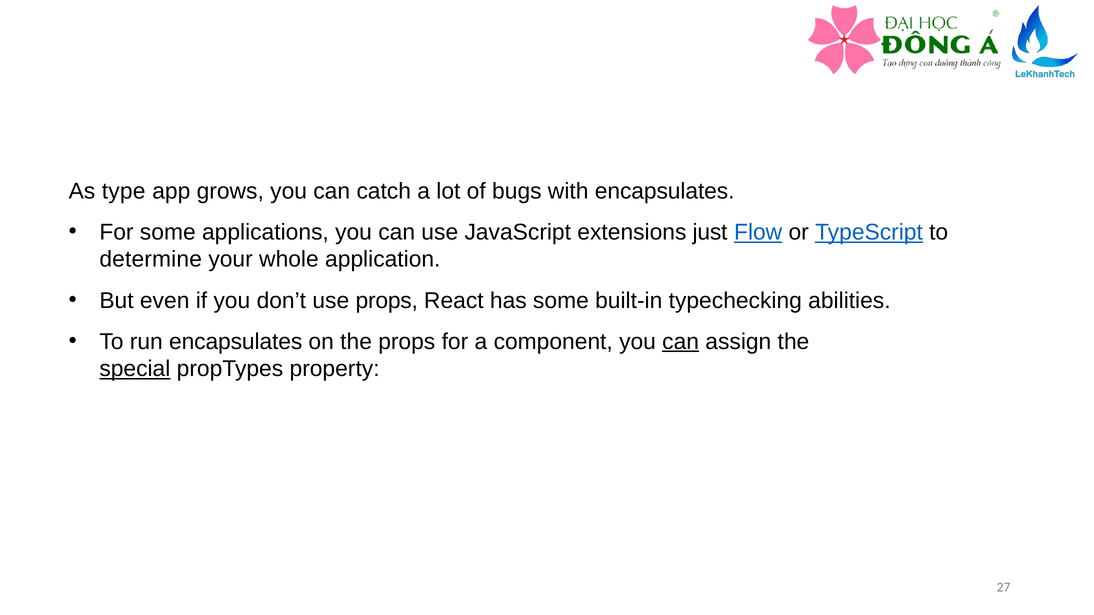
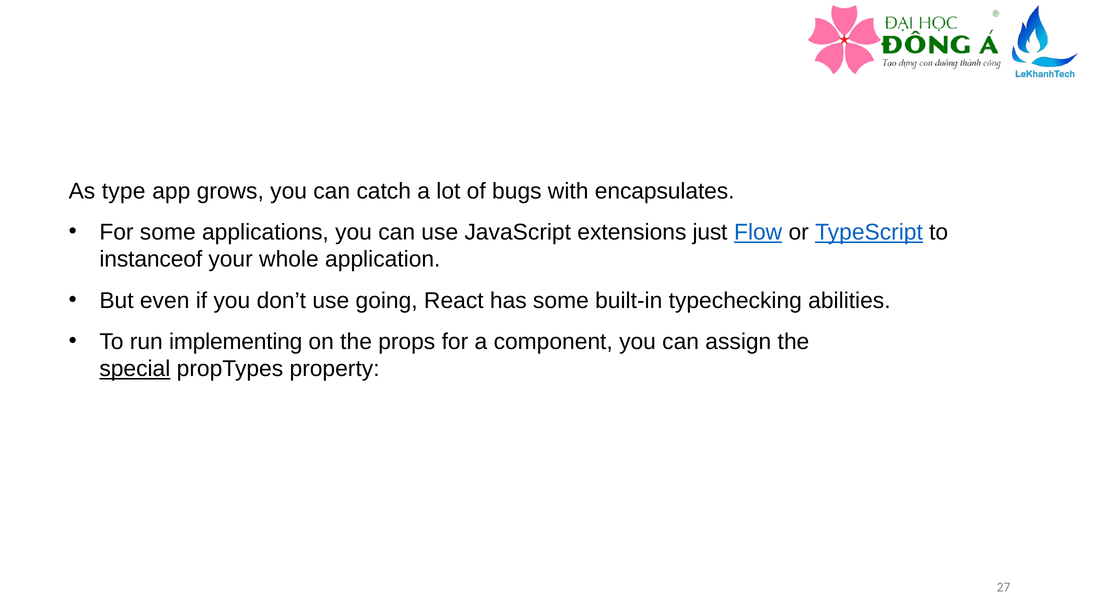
determine: determine -> instanceof (151, 260)
use props: props -> going (387, 301)
run encapsulates: encapsulates -> implementing (236, 342)
can underline: present -> none (681, 342)
